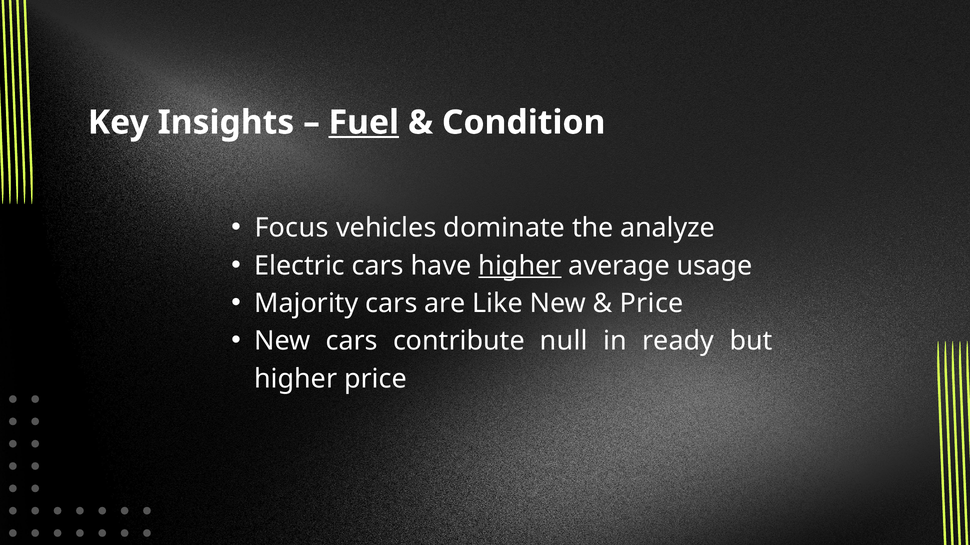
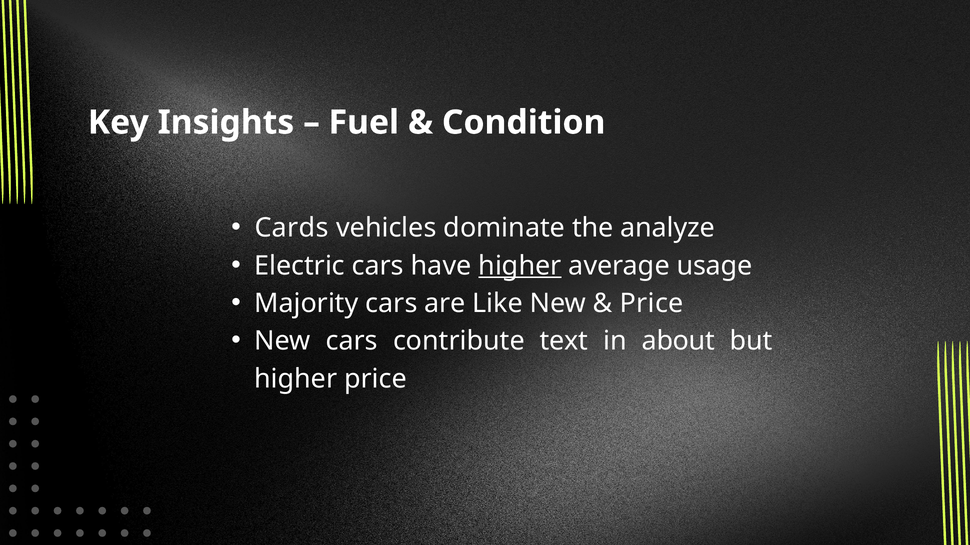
Fuel underline: present -> none (364, 123)
Focus: Focus -> Cards (292, 228)
null: null -> text (564, 341)
ready: ready -> about (678, 341)
